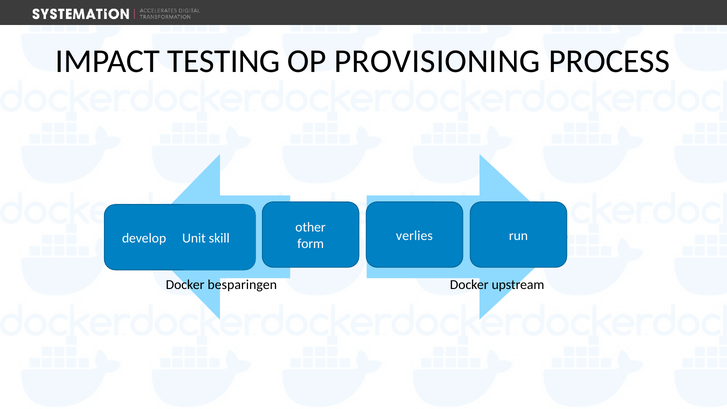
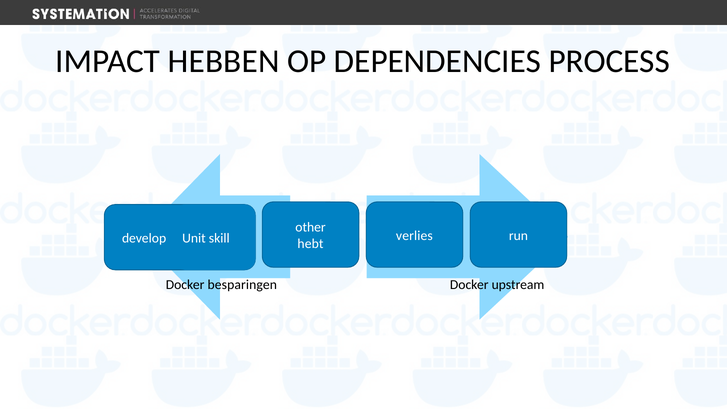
TESTING: TESTING -> HEBBEN (224, 61)
PROVISIONING: PROVISIONING -> DEPENDENCIES (438, 61)
form: form -> hebt (310, 244)
